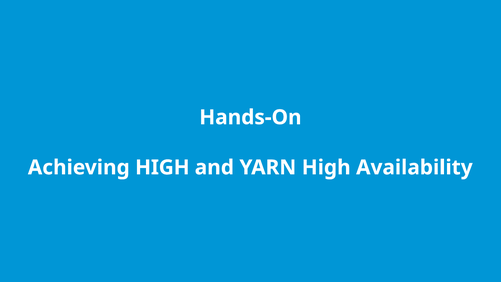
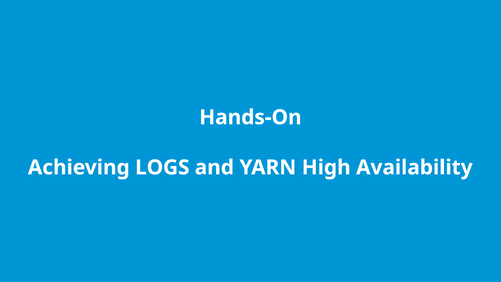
Achieving HIGH: HIGH -> LOGS (162, 167)
